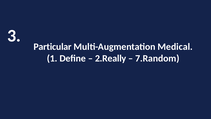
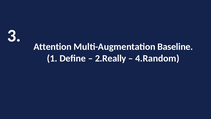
Particular: Particular -> Attention (53, 47)
Medical: Medical -> Baseline (175, 47)
7.Random: 7.Random -> 4.Random (157, 58)
